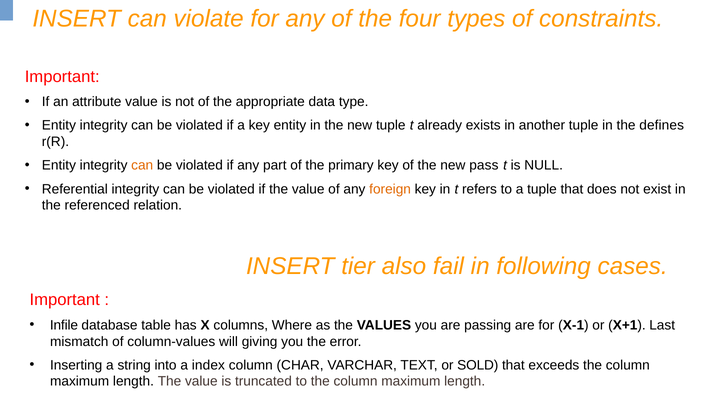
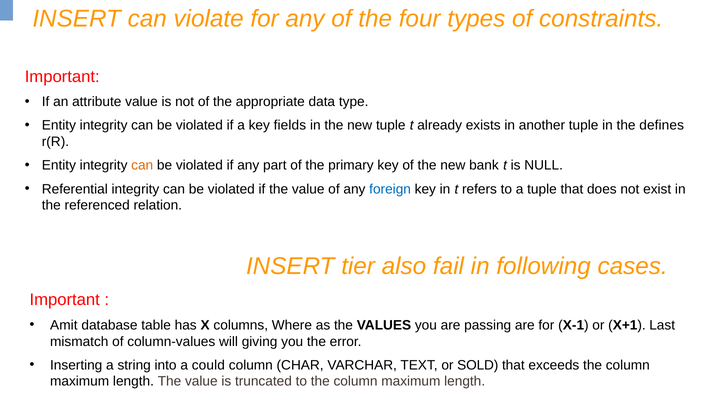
key entity: entity -> fields (290, 126)
pass: pass -> bank (484, 166)
foreign colour: orange -> blue (390, 189)
Infile: Infile -> Amit (64, 326)
index: index -> could (208, 366)
